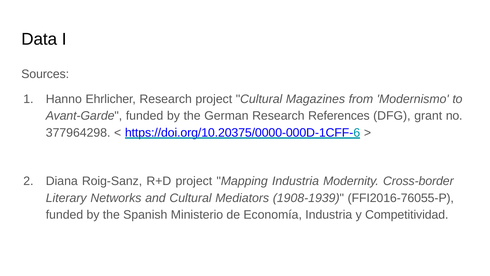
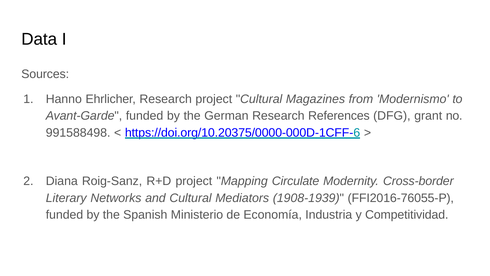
377964298: 377964298 -> 991588498 (78, 132)
Mapping Industria: Industria -> Circulate (296, 181)
